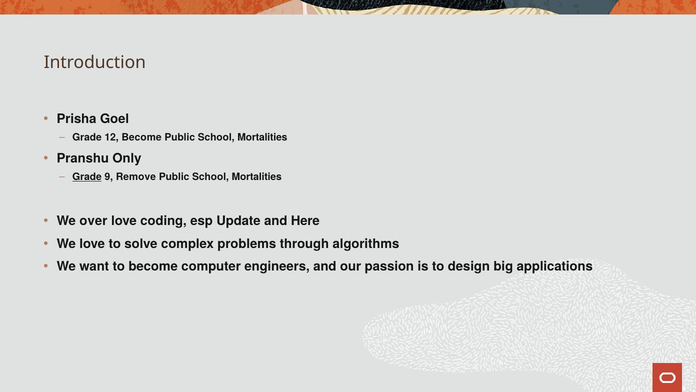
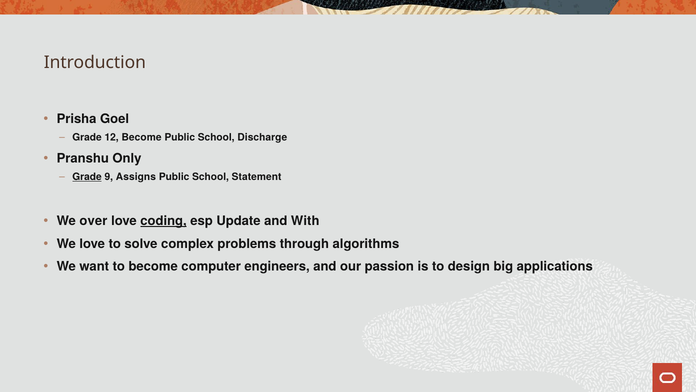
Mortalities: Mortalities -> Discharge (262, 137)
Remove: Remove -> Assigns (136, 177)
Mortalities: Mortalities -> Statement (257, 177)
coding underline: none -> present (164, 221)
Here: Here -> With (305, 221)
